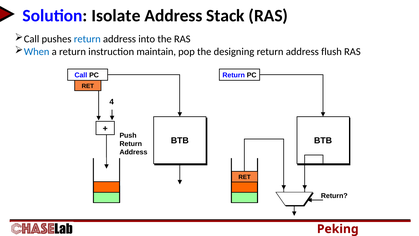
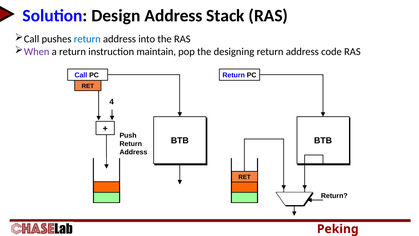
Isolate: Isolate -> Design (116, 16)
When colour: blue -> purple (37, 52)
flush: flush -> code (331, 52)
